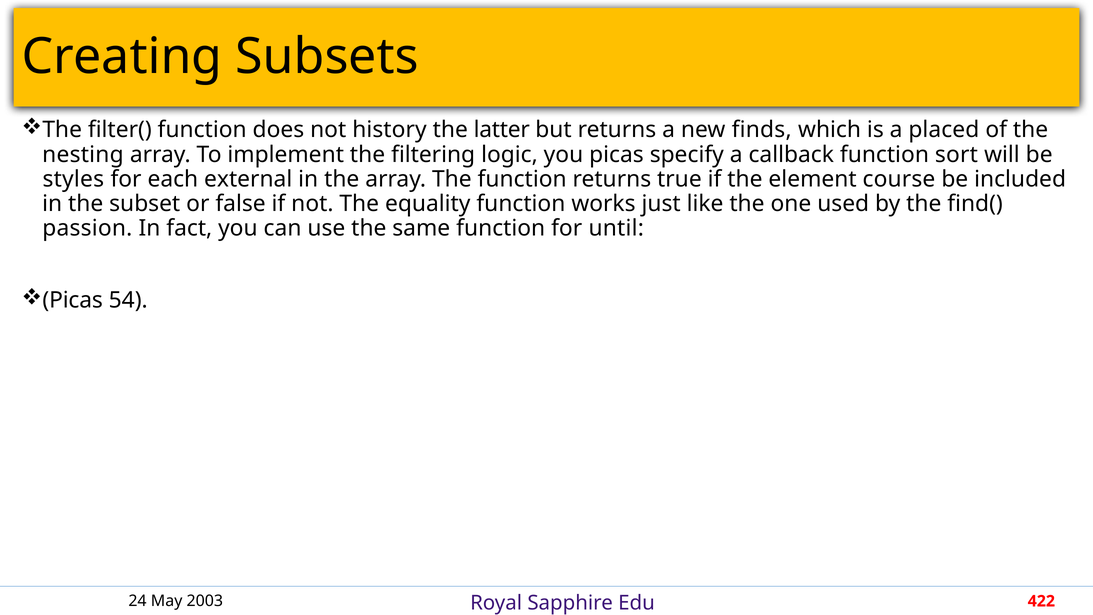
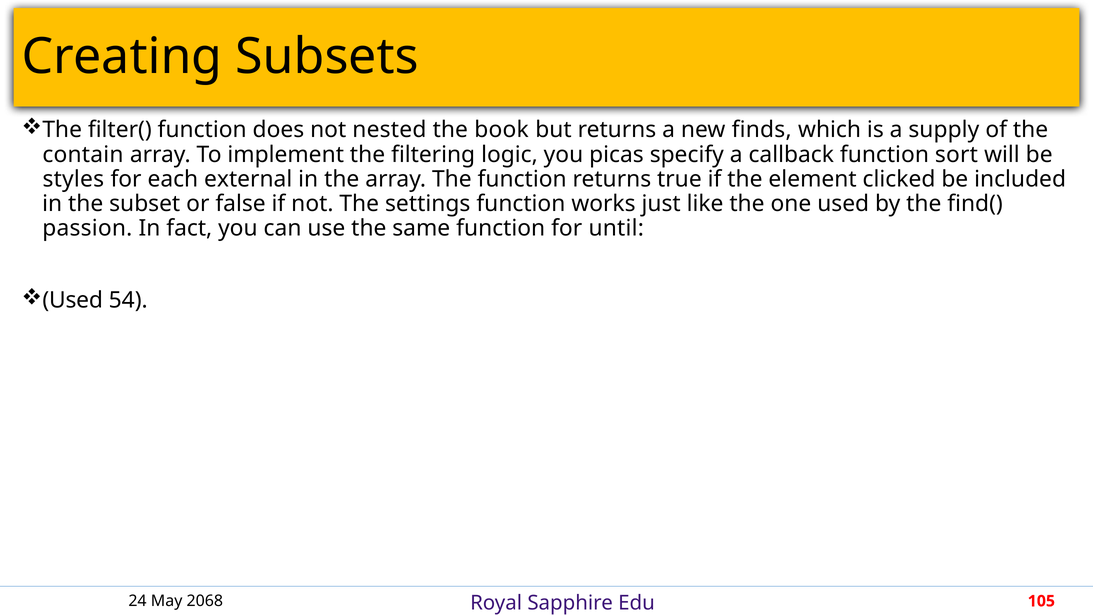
history: history -> nested (389, 130)
latter: latter -> book (502, 130)
placed: placed -> supply (944, 130)
nesting: nesting -> contain (83, 154)
course: course -> clicked (899, 179)
equality: equality -> settings (428, 204)
Picas: Picas -> Used (73, 300)
2003: 2003 -> 2068 (205, 601)
422: 422 -> 105 (1041, 601)
